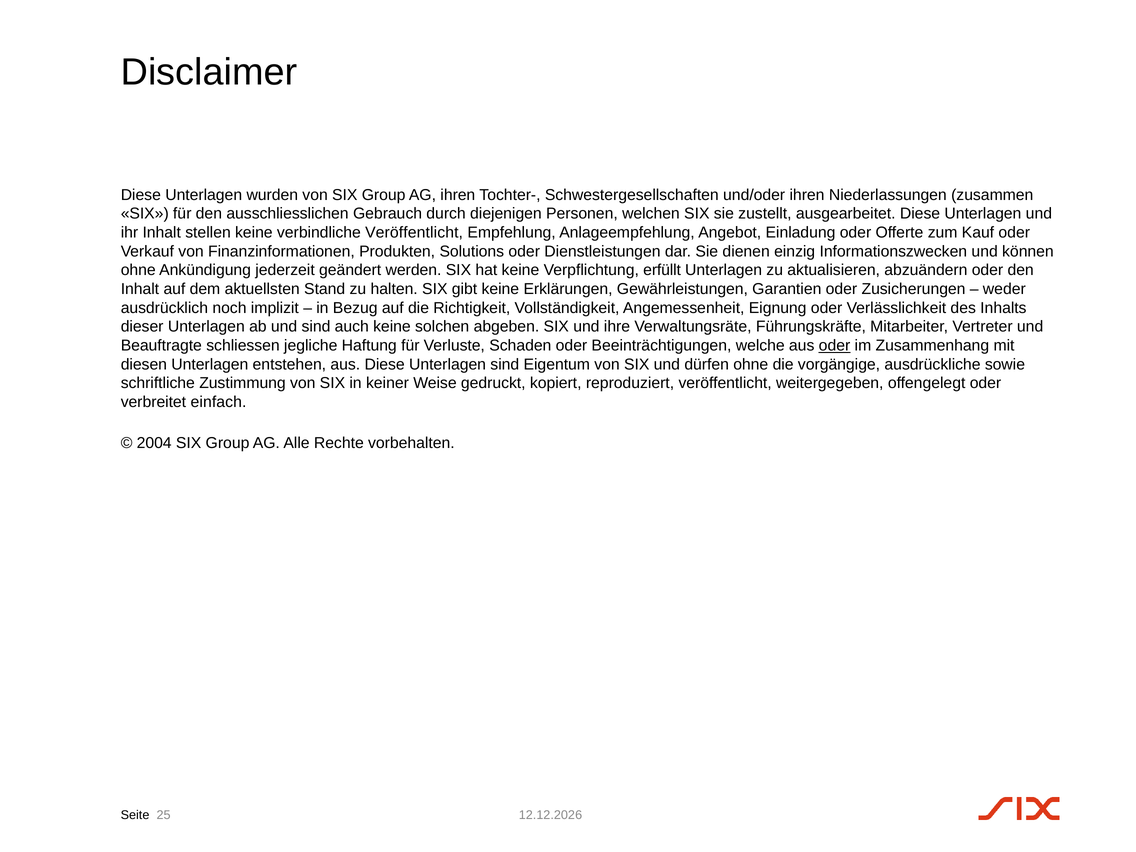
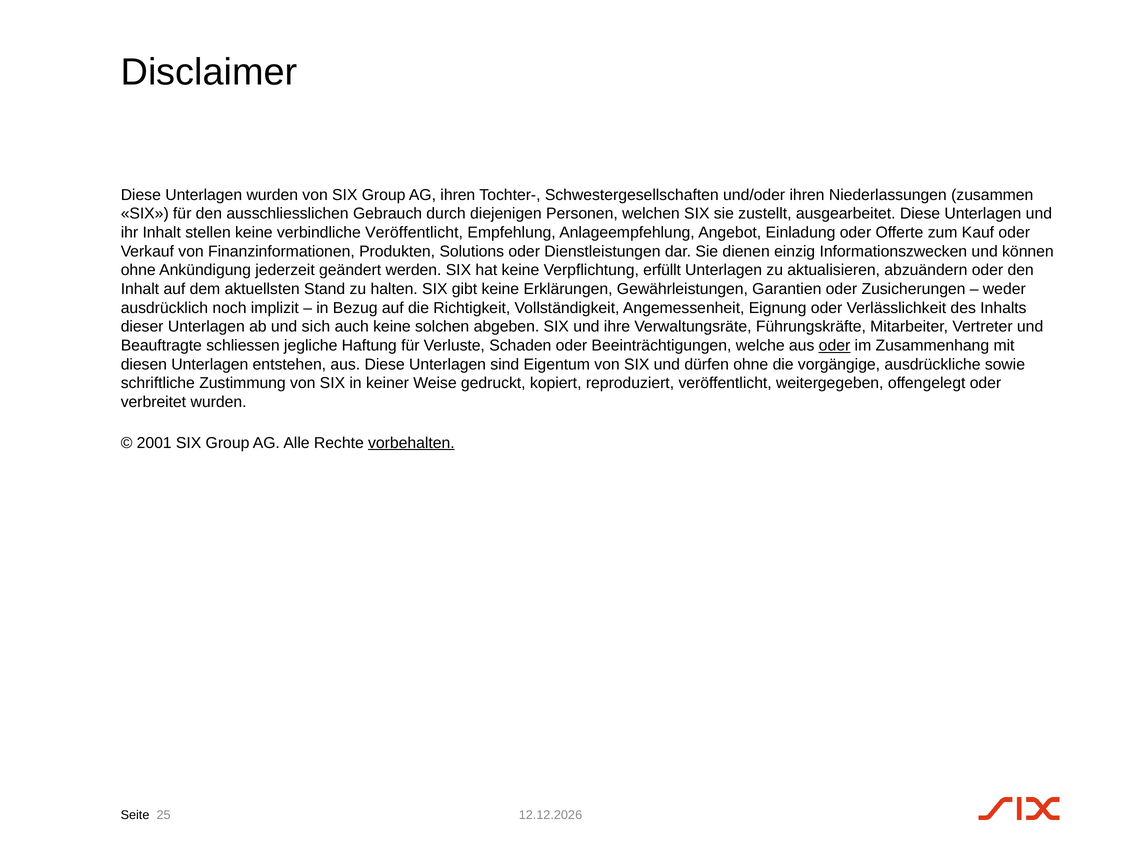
und sind: sind -> sich (316, 327)
verbreitet einfach: einfach -> wurden (219, 402)
2004: 2004 -> 2001 (154, 443)
vorbehalten underline: none -> present (411, 443)
